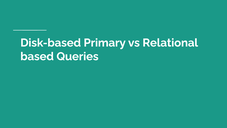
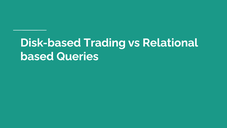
Primary: Primary -> Trading (105, 43)
